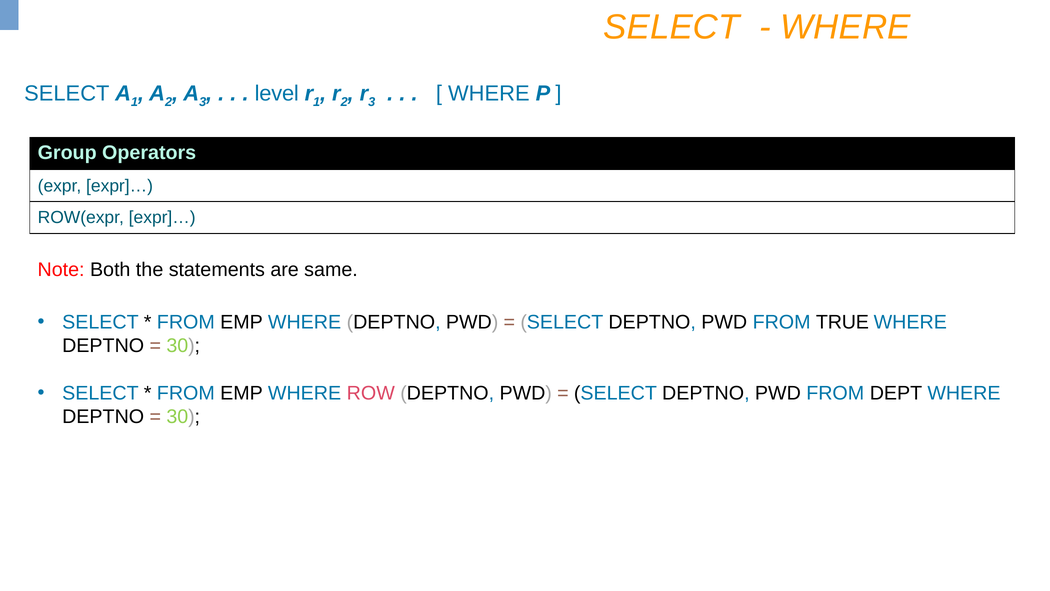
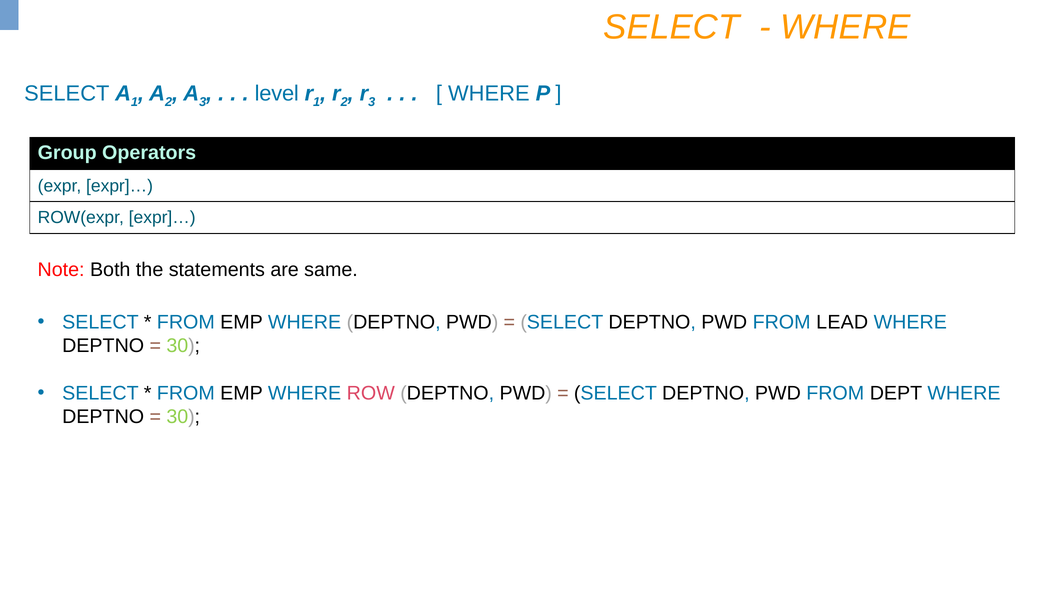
TRUE: TRUE -> LEAD (842, 322)
